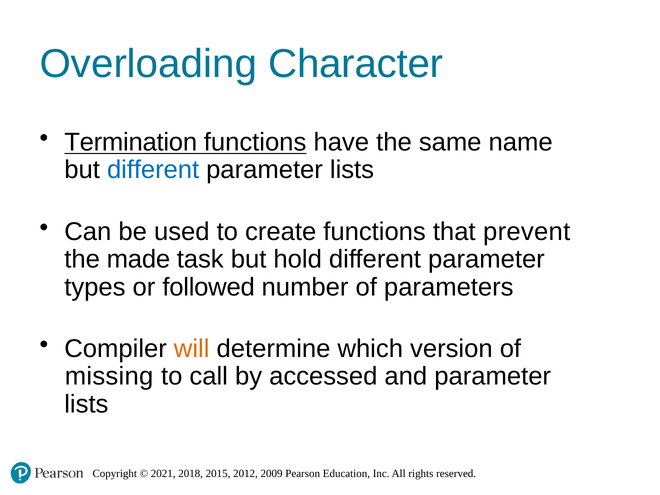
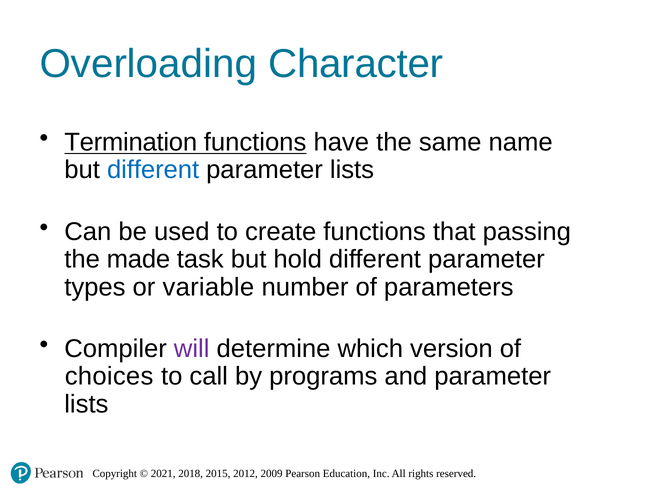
prevent: prevent -> passing (527, 232)
followed: followed -> variable (208, 287)
will colour: orange -> purple (192, 349)
missing: missing -> choices (109, 376)
accessed: accessed -> programs (323, 376)
